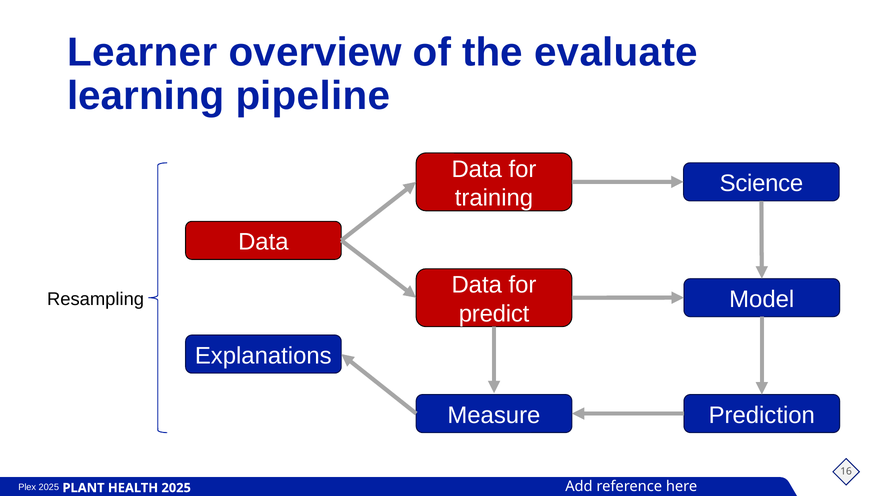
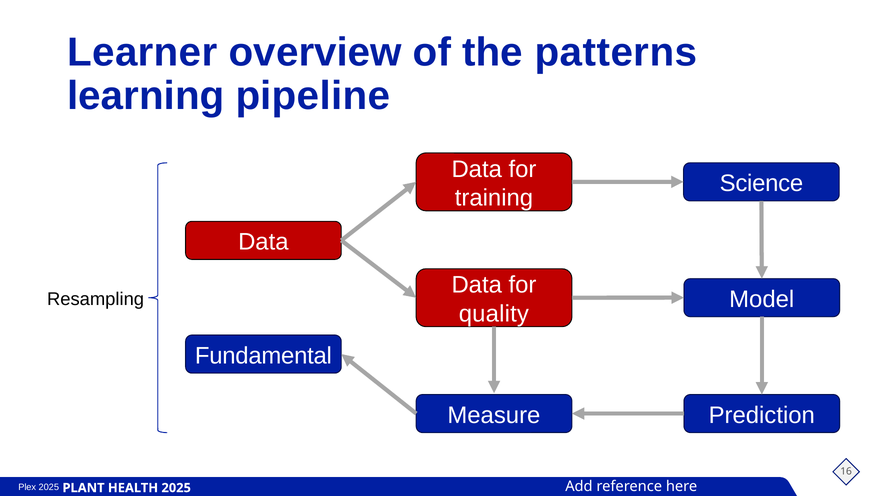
evaluate: evaluate -> patterns (616, 52)
predict: predict -> quality (494, 314)
Explanations: Explanations -> Fundamental (263, 356)
